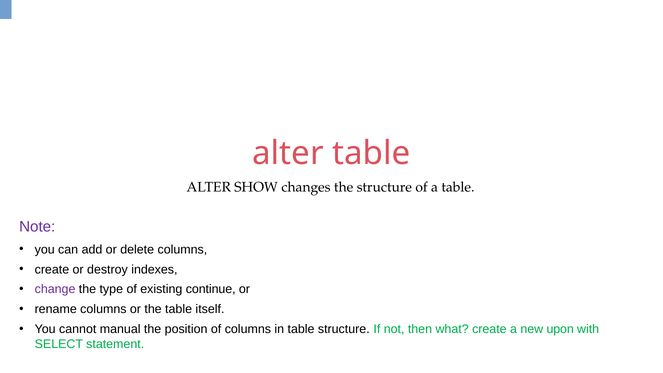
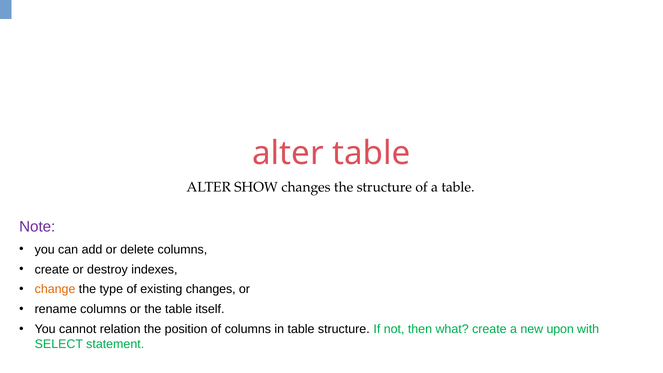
change colour: purple -> orange (55, 289)
existing continue: continue -> changes (211, 289)
manual: manual -> relation (120, 329)
